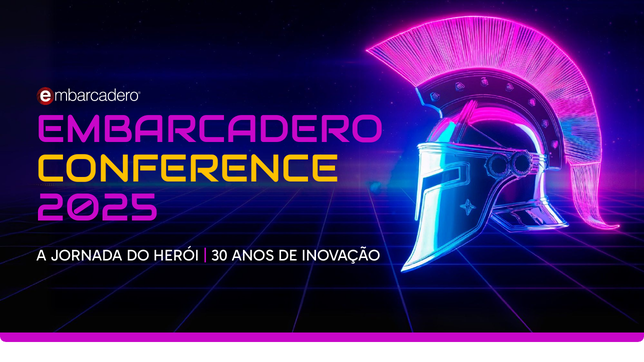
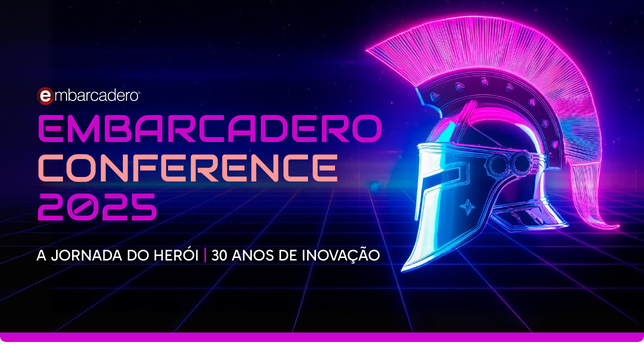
CONFERENCE colour: yellow -> pink (188, 169)
